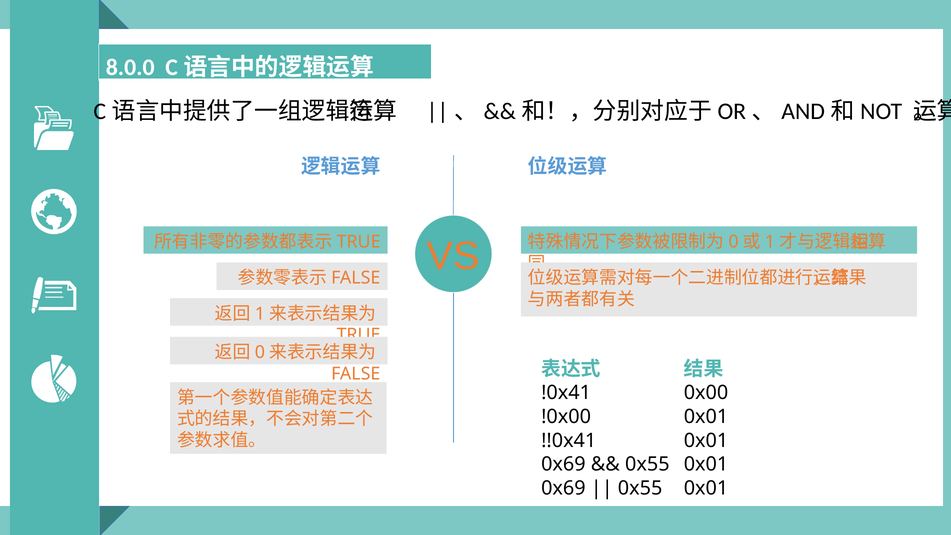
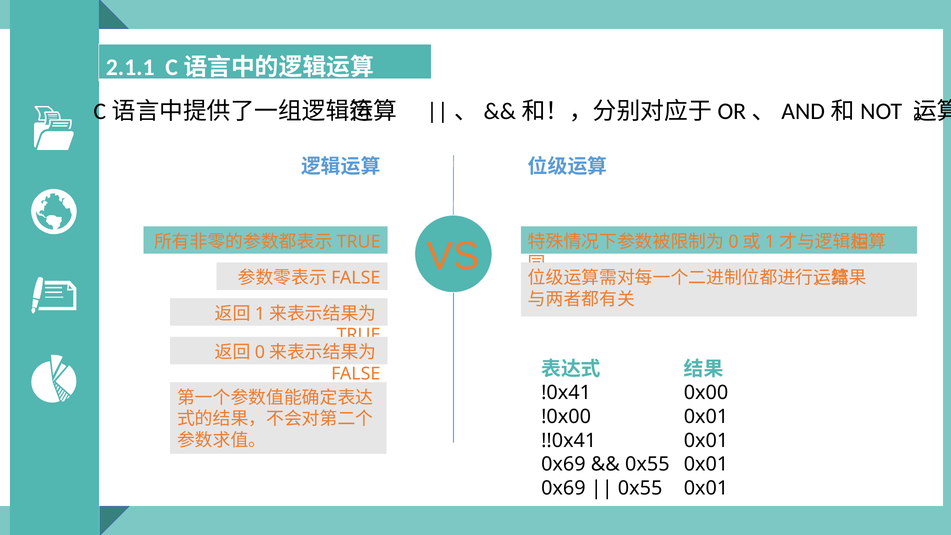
8.0.0: 8.0.0 -> 2.1.1 (130, 67)
